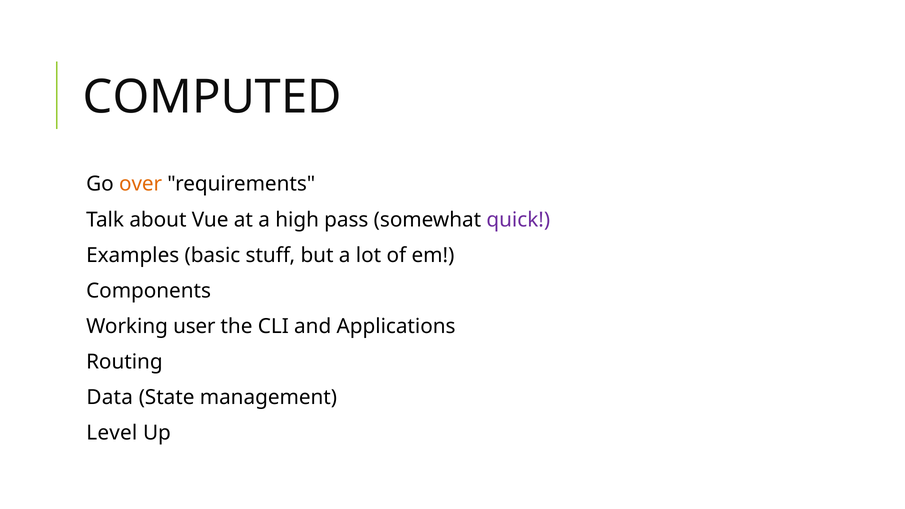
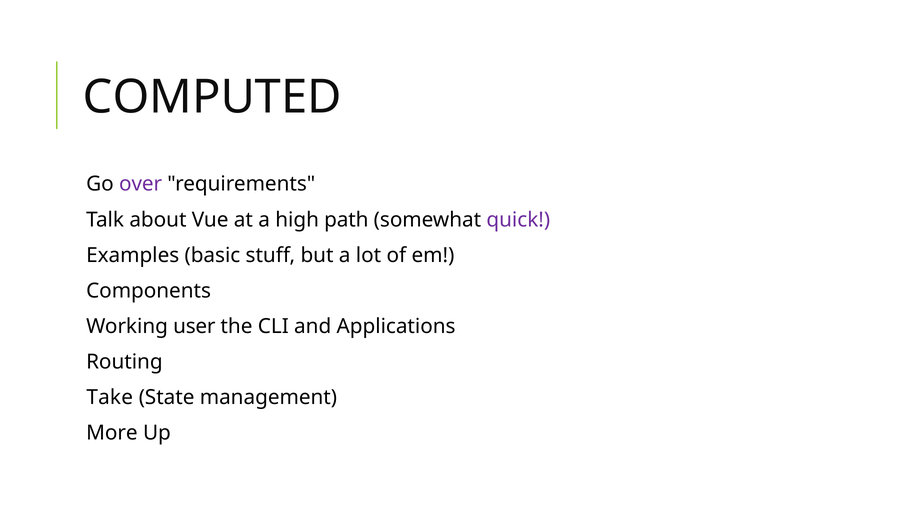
over colour: orange -> purple (141, 184)
pass: pass -> path (346, 220)
Data: Data -> Take (110, 398)
Level: Level -> More (112, 433)
